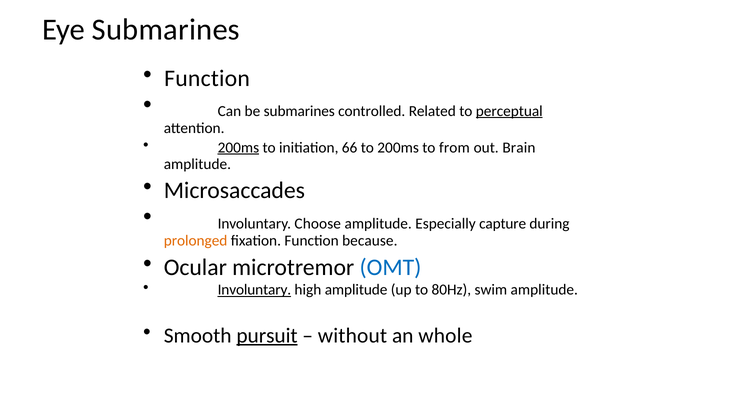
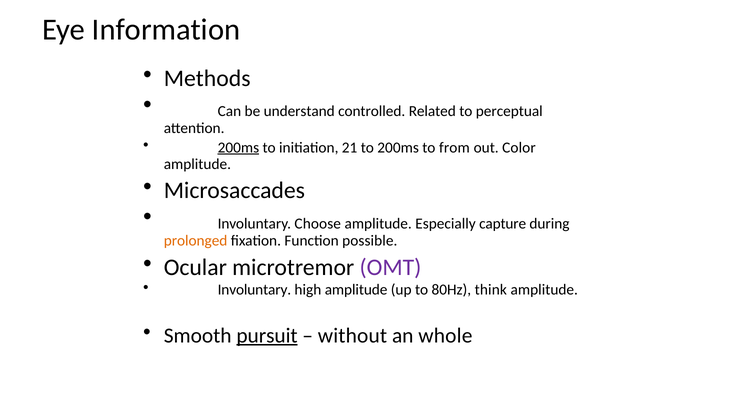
Eye Submarines: Submarines -> Information (166, 30)
Function: Function -> Methods (207, 78)
be submarines: submarines -> understand (299, 111)
perceptual underline: present -> none (509, 111)
66: 66 -> 21 (350, 148)
Brain: Brain -> Color (519, 148)
because: because -> possible (370, 241)
OMT colour: blue -> purple (390, 267)
Involuntary underline: present -> none (254, 290)
swim: swim -> think (491, 290)
